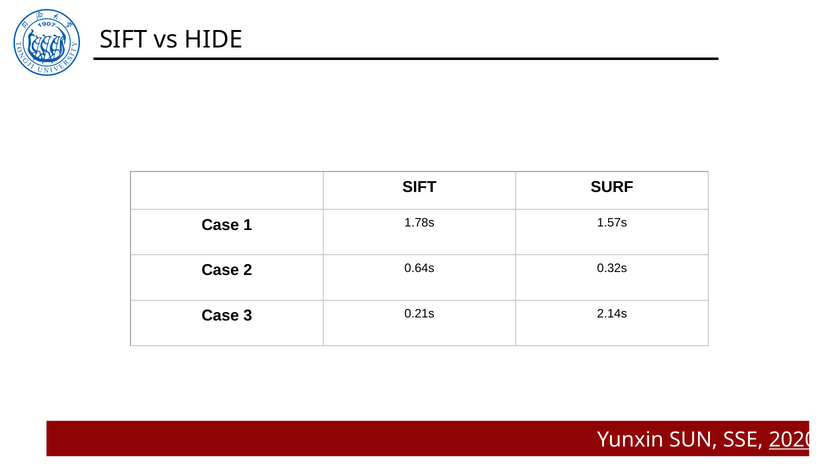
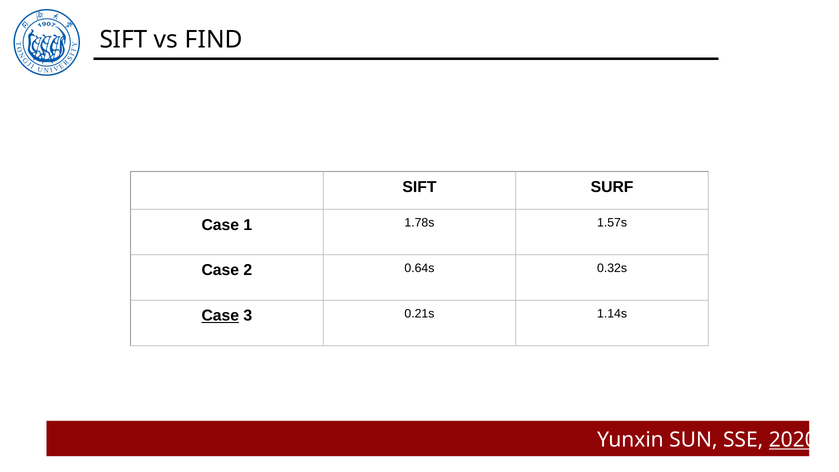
HIDE: HIDE -> FIND (214, 39)
Case underline: none -> present (220, 316)
2.14s: 2.14s -> 1.14s (612, 314)
